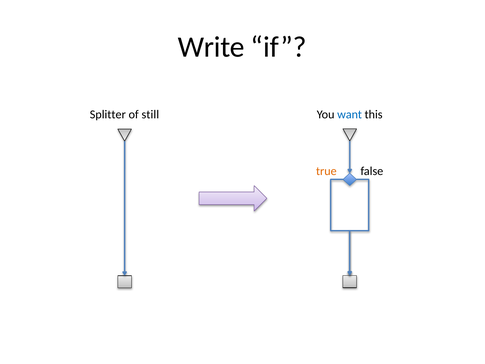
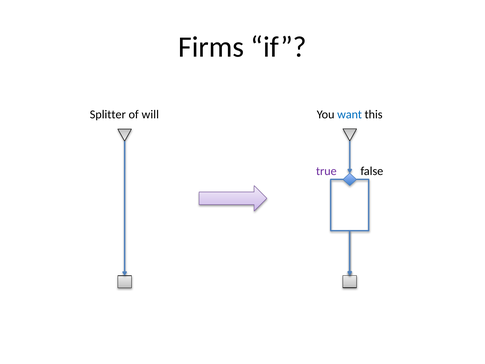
Write: Write -> Firms (211, 47)
still: still -> will (150, 115)
true colour: orange -> purple (326, 171)
